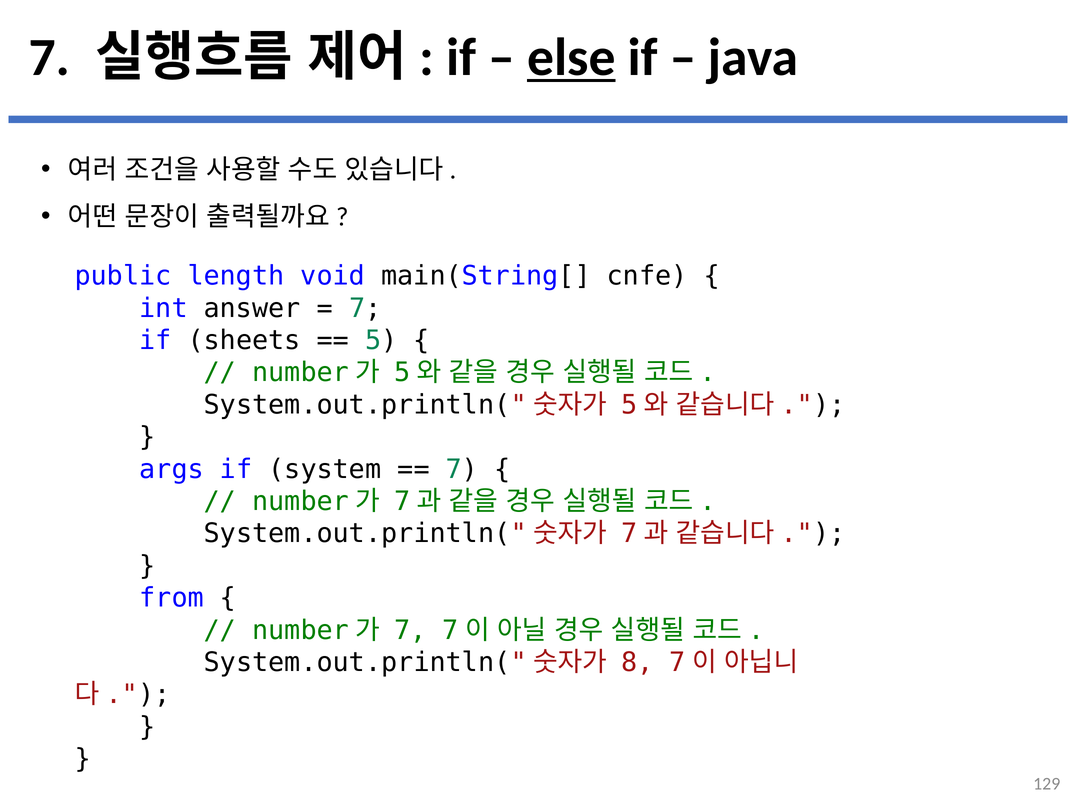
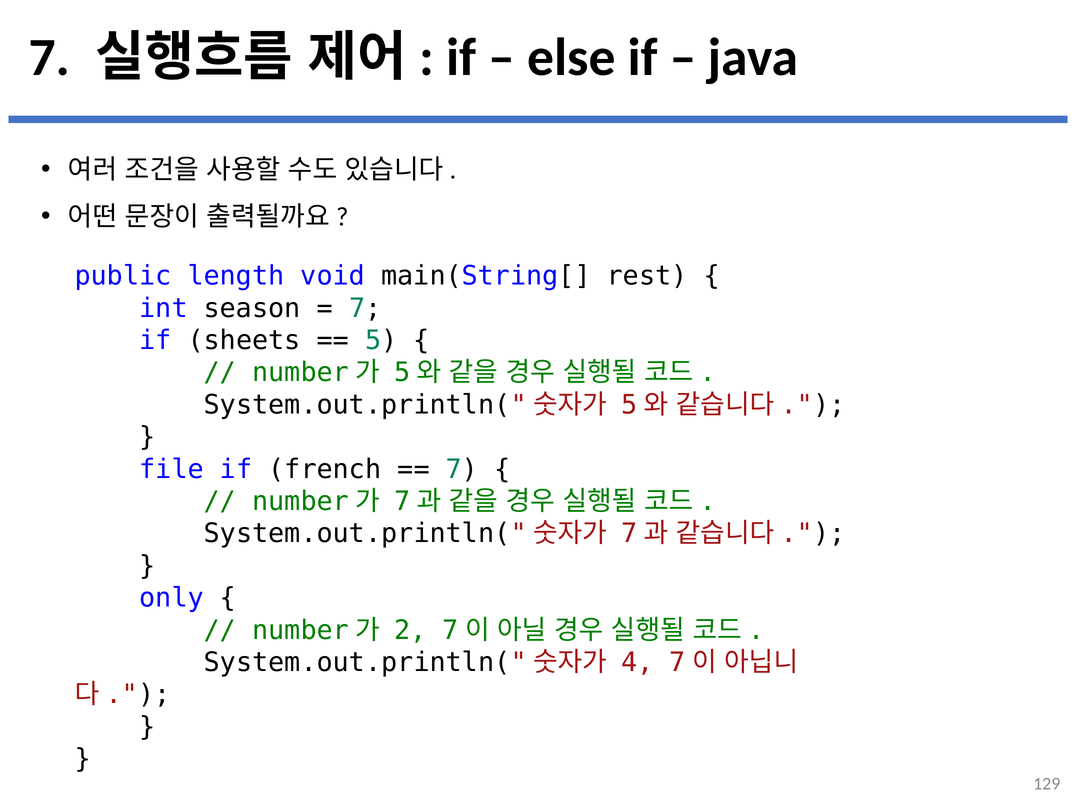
else underline: present -> none (571, 57)
cnfe: cnfe -> rest (647, 276)
answer: answer -> season (252, 308)
args: args -> file (172, 469)
system: system -> french (325, 469)
from: from -> only (172, 598)
7: 7 -> 2 (410, 630)
8: 8 -> 4 (637, 662)
